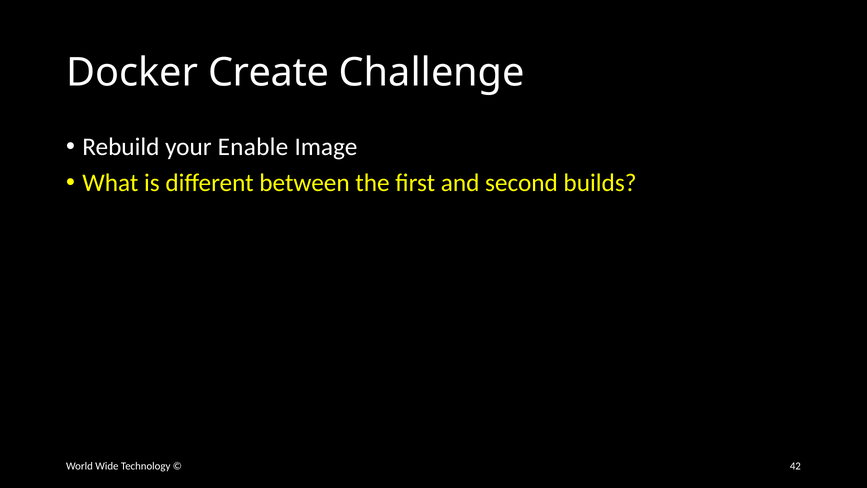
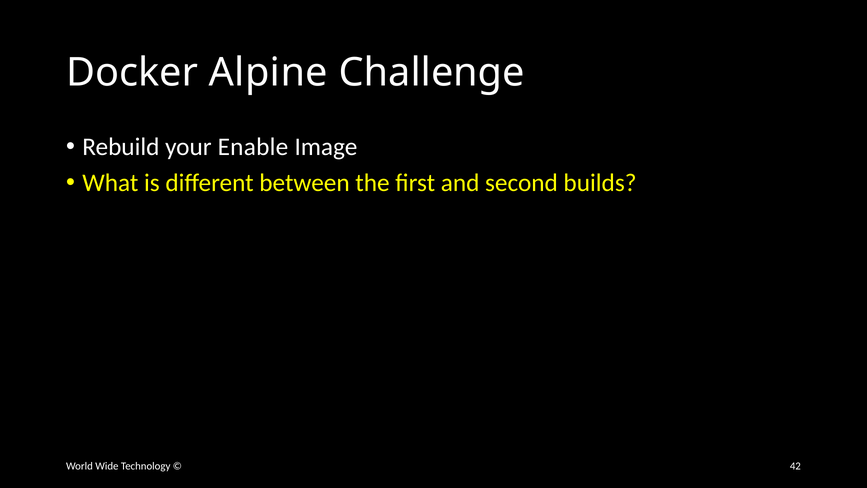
Create: Create -> Alpine (268, 73)
